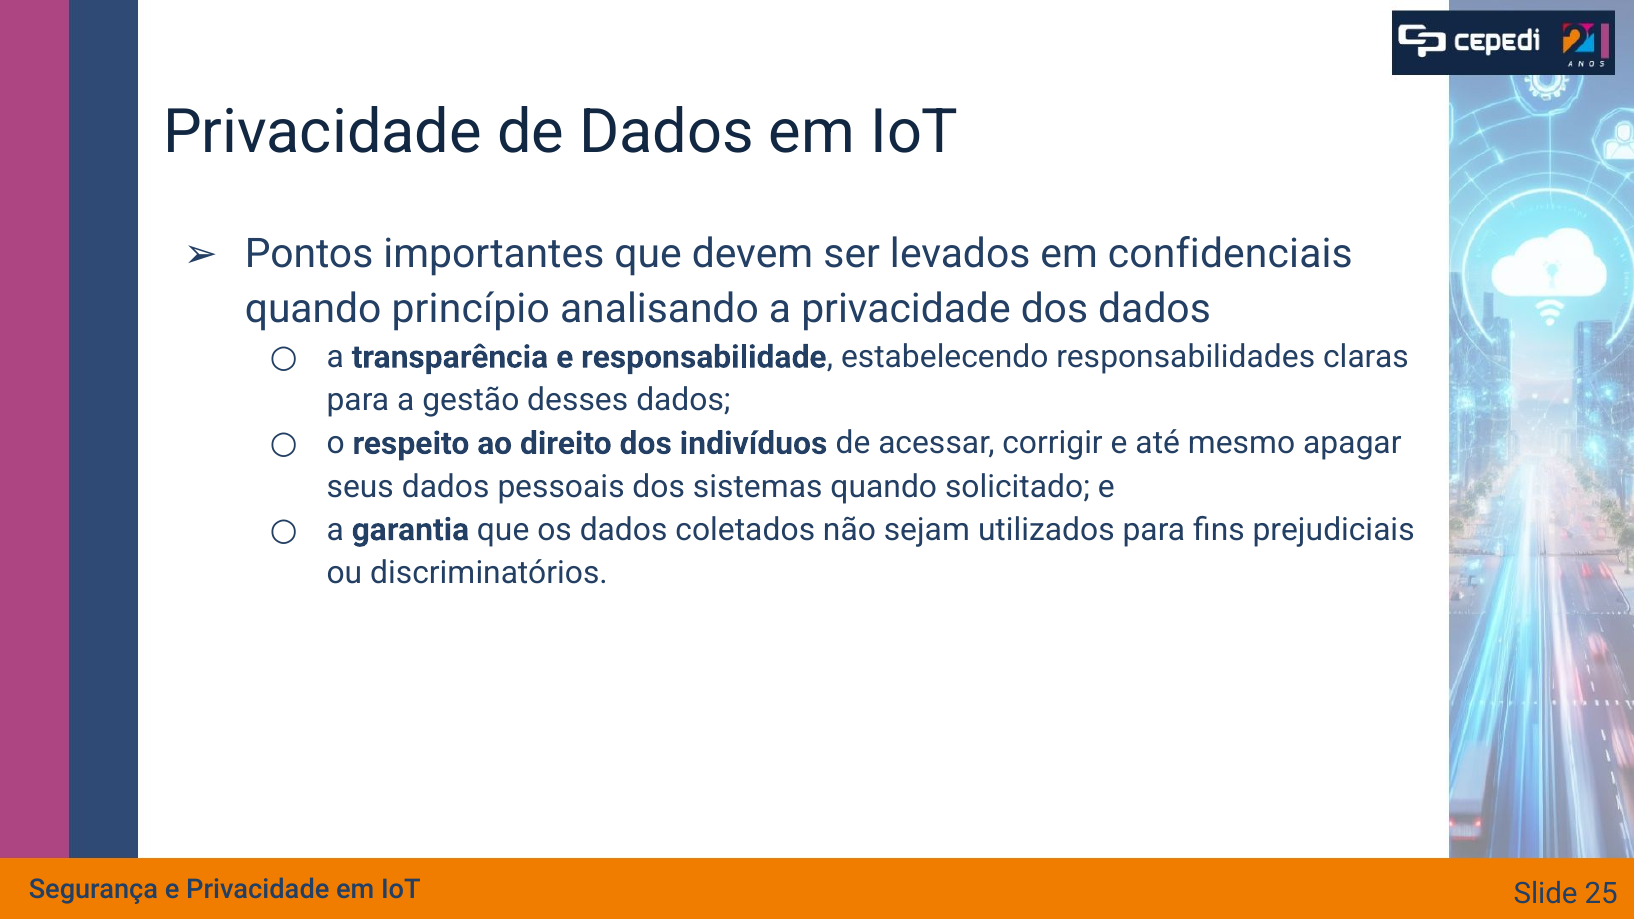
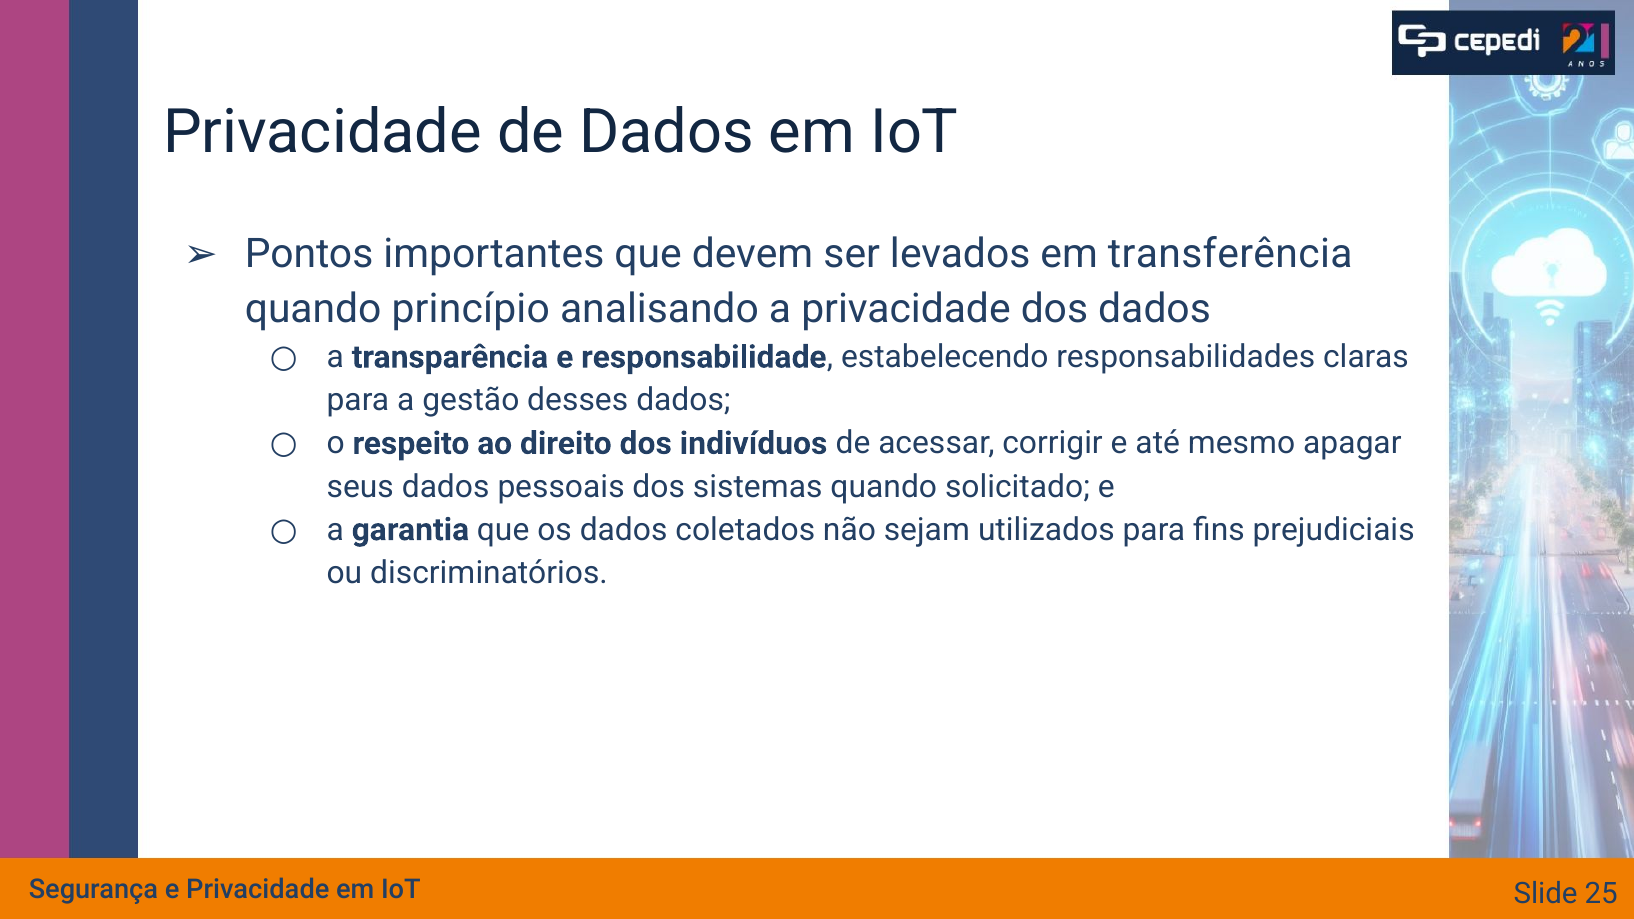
confidenciais: confidenciais -> transferência (1230, 254)
